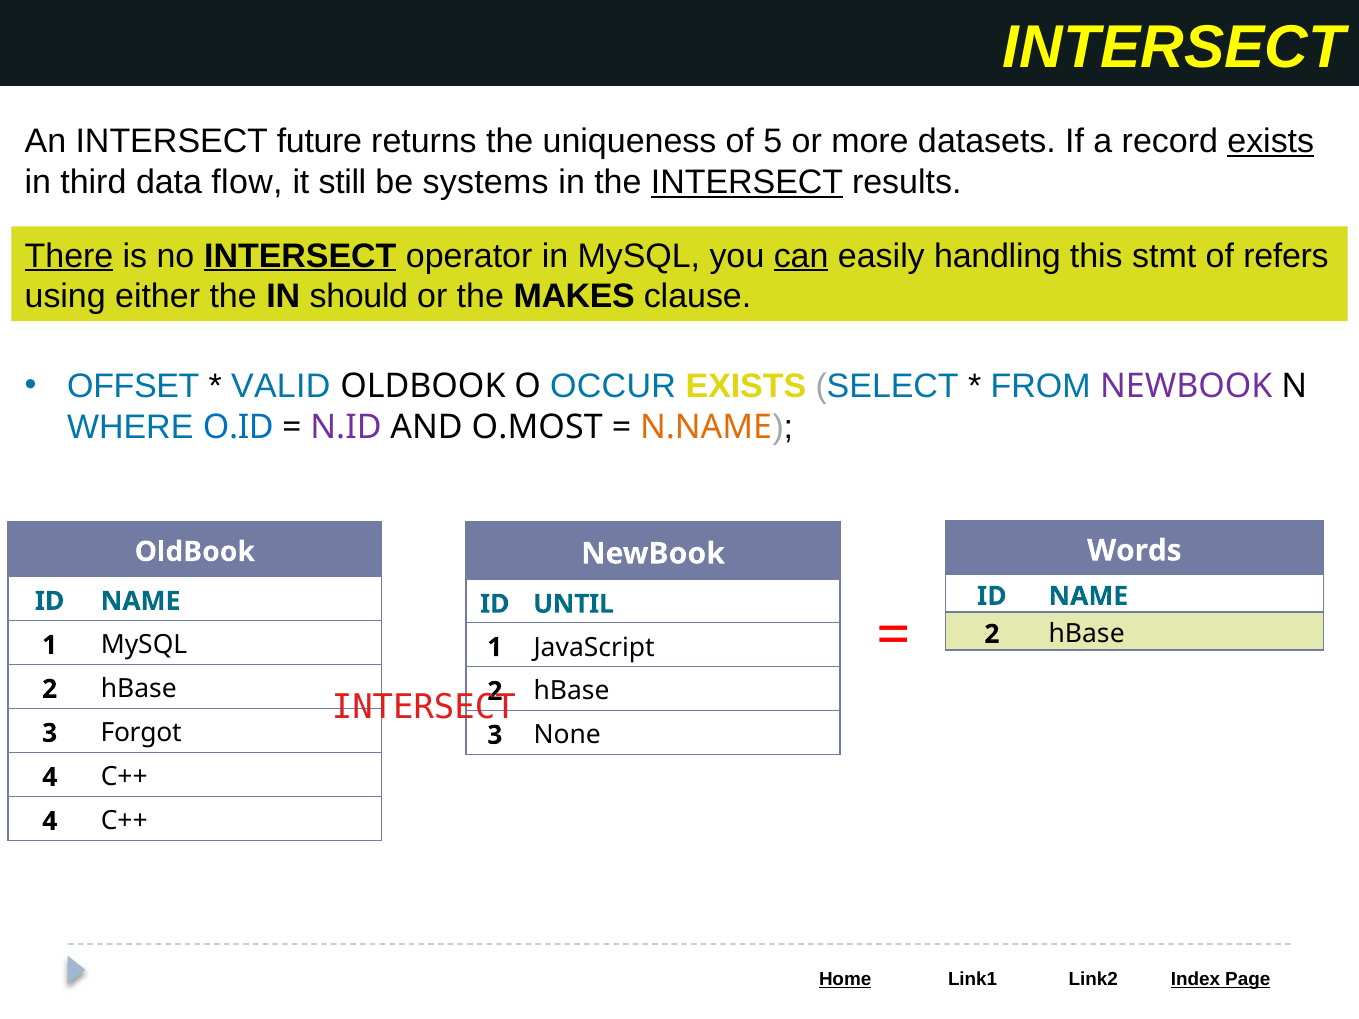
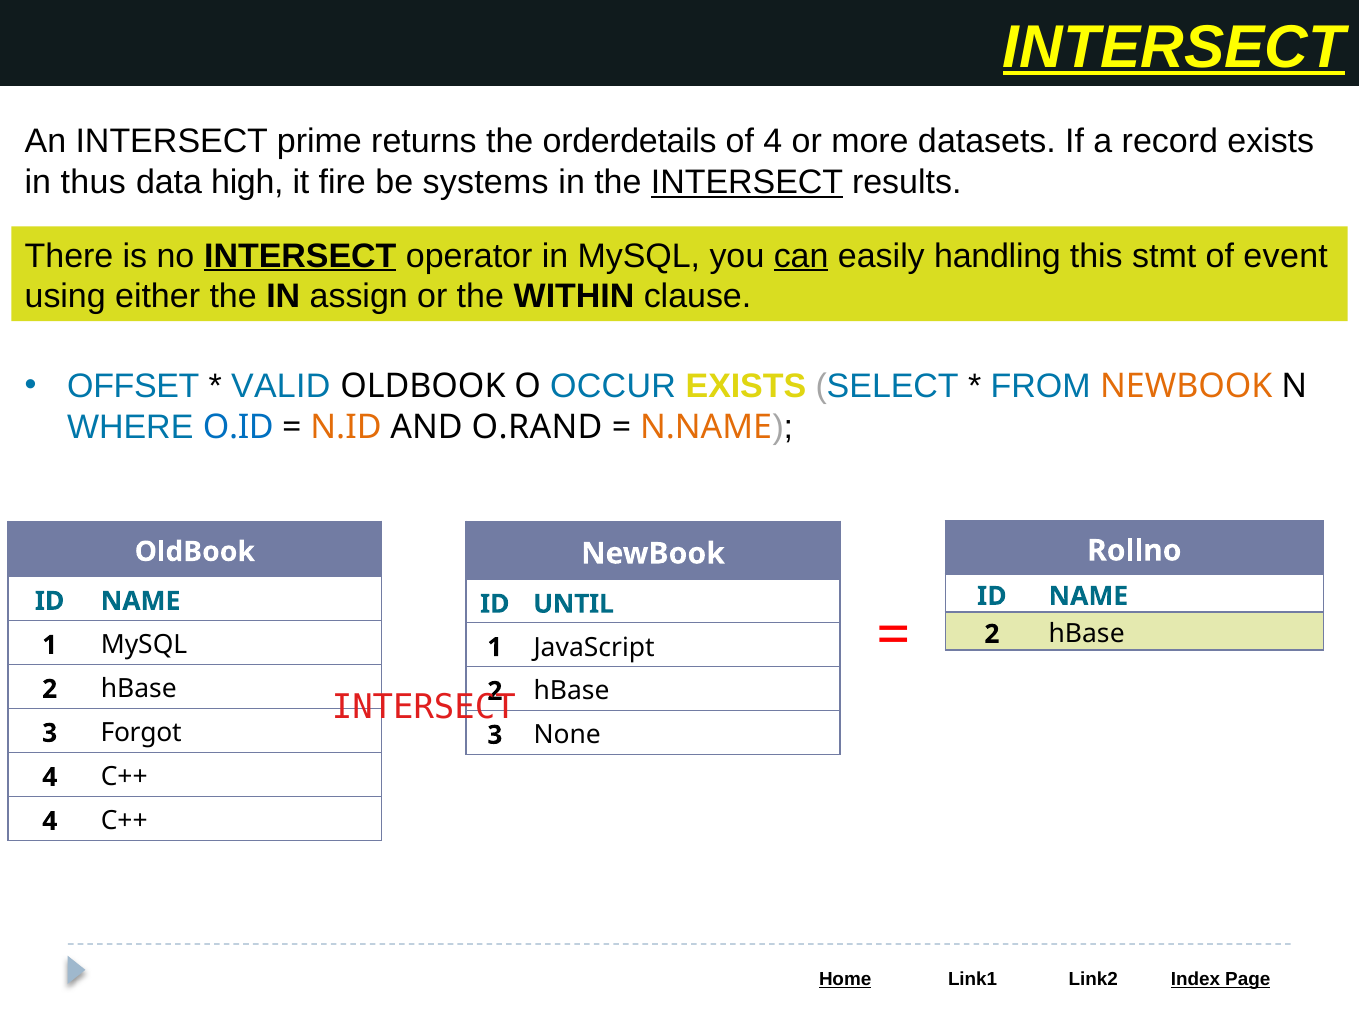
INTERSECT underline: none -> present (1174, 47)
future: future -> prime (319, 141)
uniqueness: uniqueness -> orderdetails (630, 141)
of 5: 5 -> 4 (773, 141)
exists underline: present -> none (1271, 141)
third: third -> thus (93, 182)
flow: flow -> high (247, 182)
still: still -> fire (342, 182)
There underline: present -> none (69, 256)
refers: refers -> event (1286, 256)
should: should -> assign (359, 297)
MAKES: MAKES -> WITHIN (574, 297)
NEWBOOK colour: purple -> orange (1186, 386)
N.ID colour: purple -> orange (346, 427)
O.MOST: O.MOST -> O.RAND (537, 427)
Words: Words -> Rollno (1134, 551)
